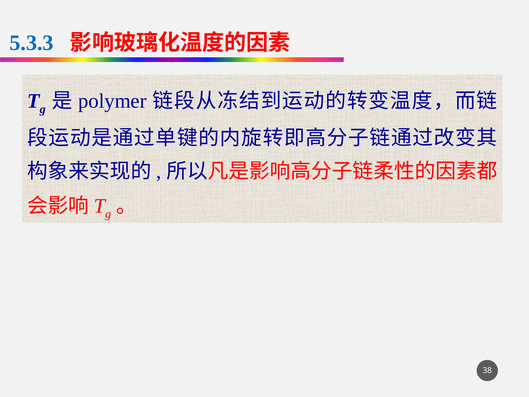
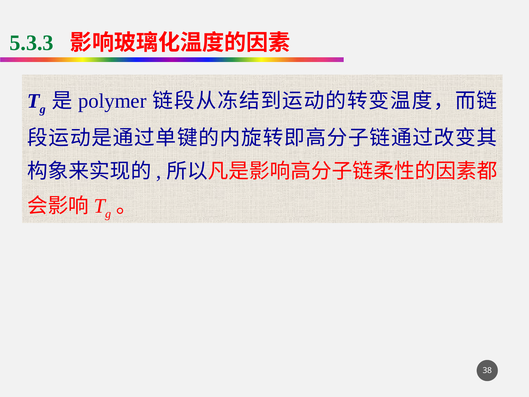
5.3.3 colour: blue -> green (32, 43)
